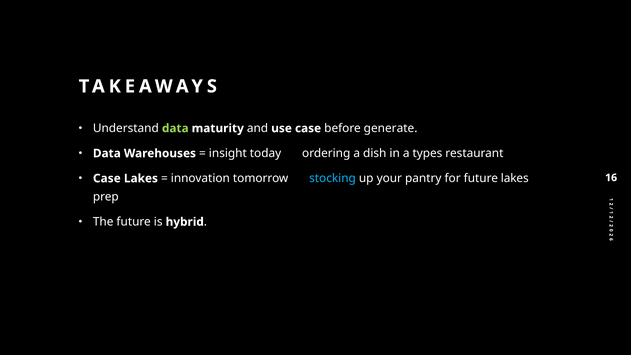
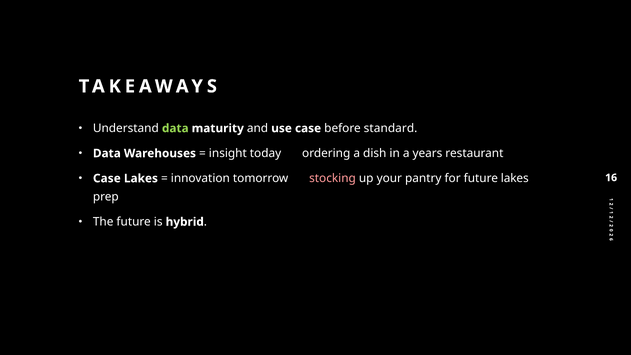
generate: generate -> standard (391, 128)
types: types -> years (427, 153)
stocking colour: light blue -> pink (333, 178)
